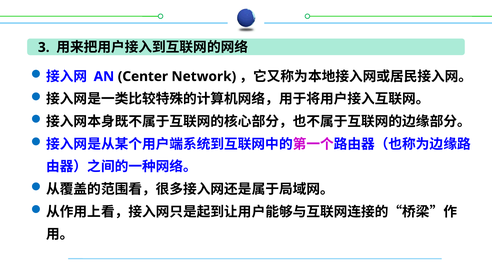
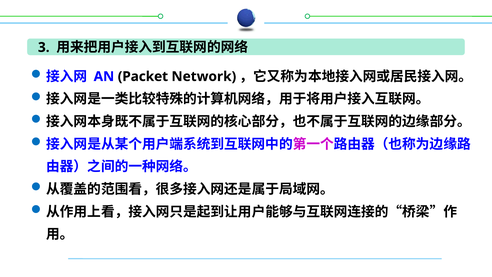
Center: Center -> Packet (143, 76)
